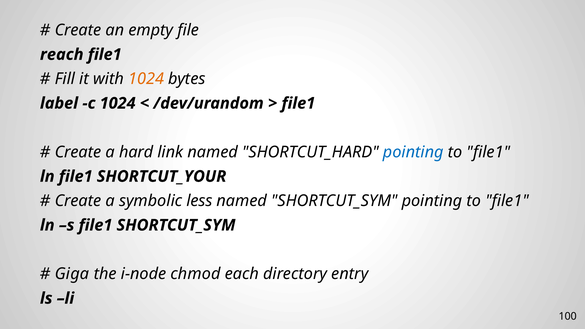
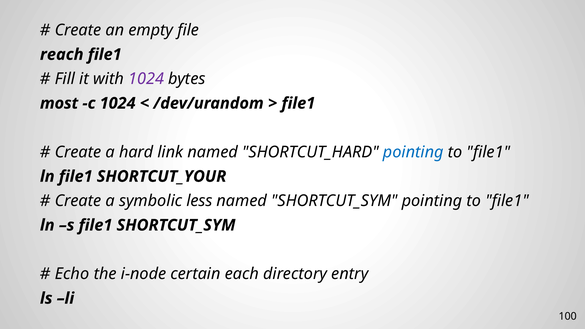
1024 colour: orange -> purple (146, 79)
label: label -> most (59, 103)
Giga: Giga -> Echo (72, 274)
chmod: chmod -> certain (196, 274)
